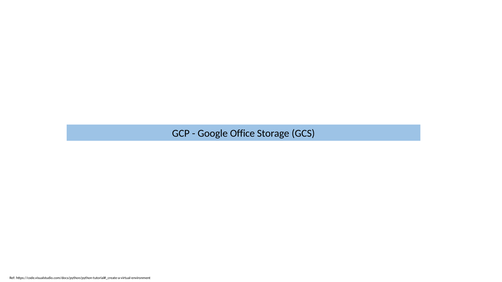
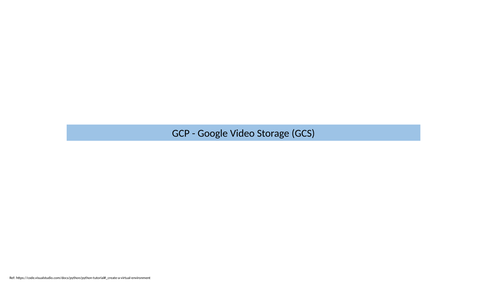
Office: Office -> Video (242, 134)
